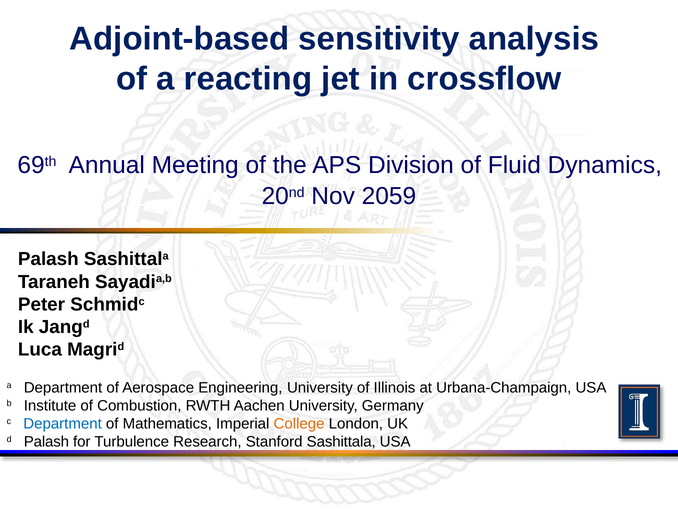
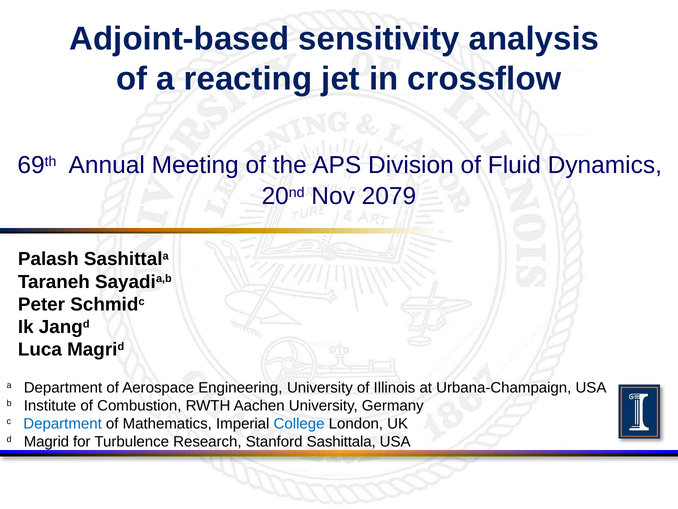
2059: 2059 -> 2079 (389, 196)
College colour: orange -> blue (299, 423)
d Palash: Palash -> Magrid (46, 441)
